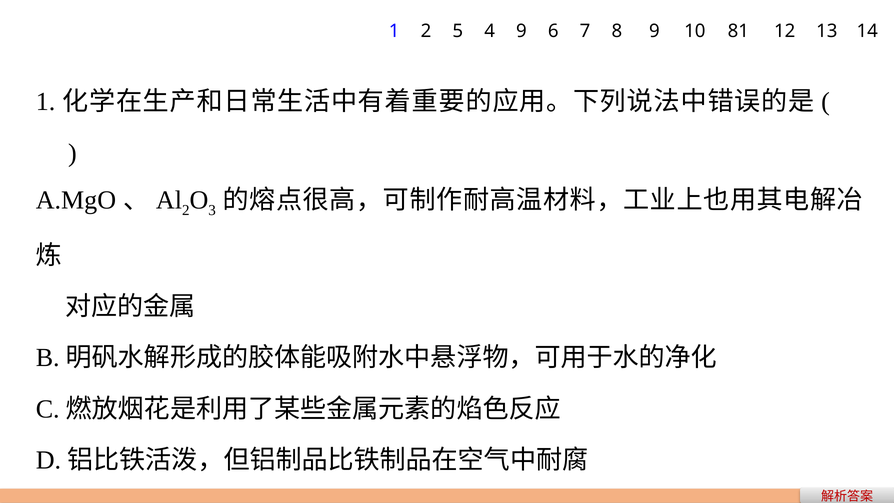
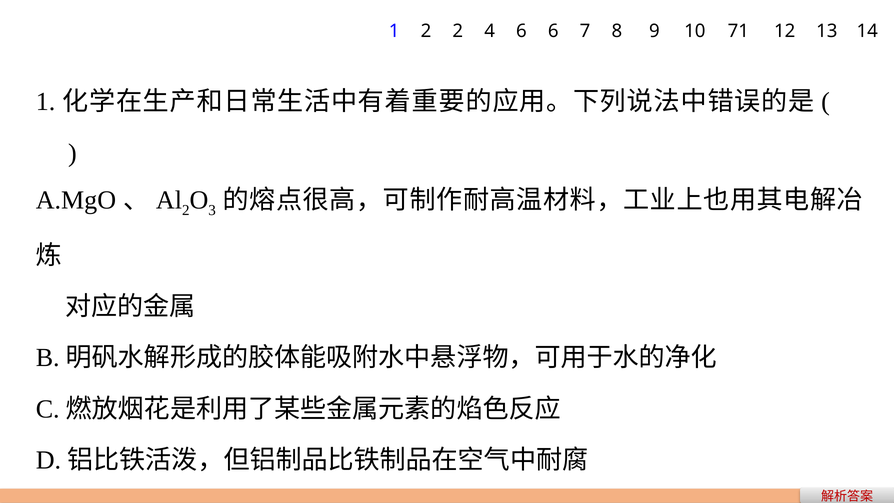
2 5: 5 -> 2 (458, 31)
4 9: 9 -> 6 (521, 31)
81: 81 -> 71 (738, 31)
